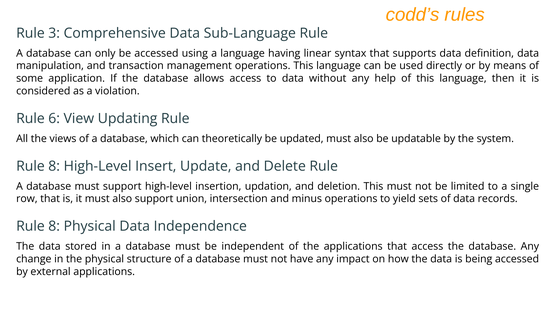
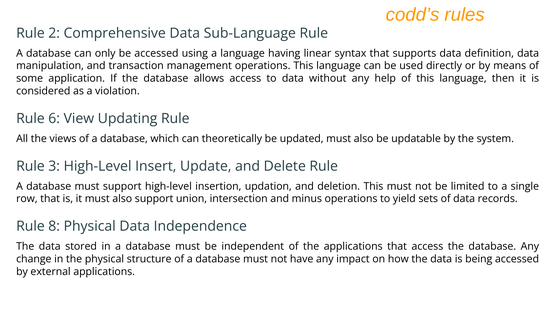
3: 3 -> 2 (54, 33)
8: 8 -> 3 (54, 166)
